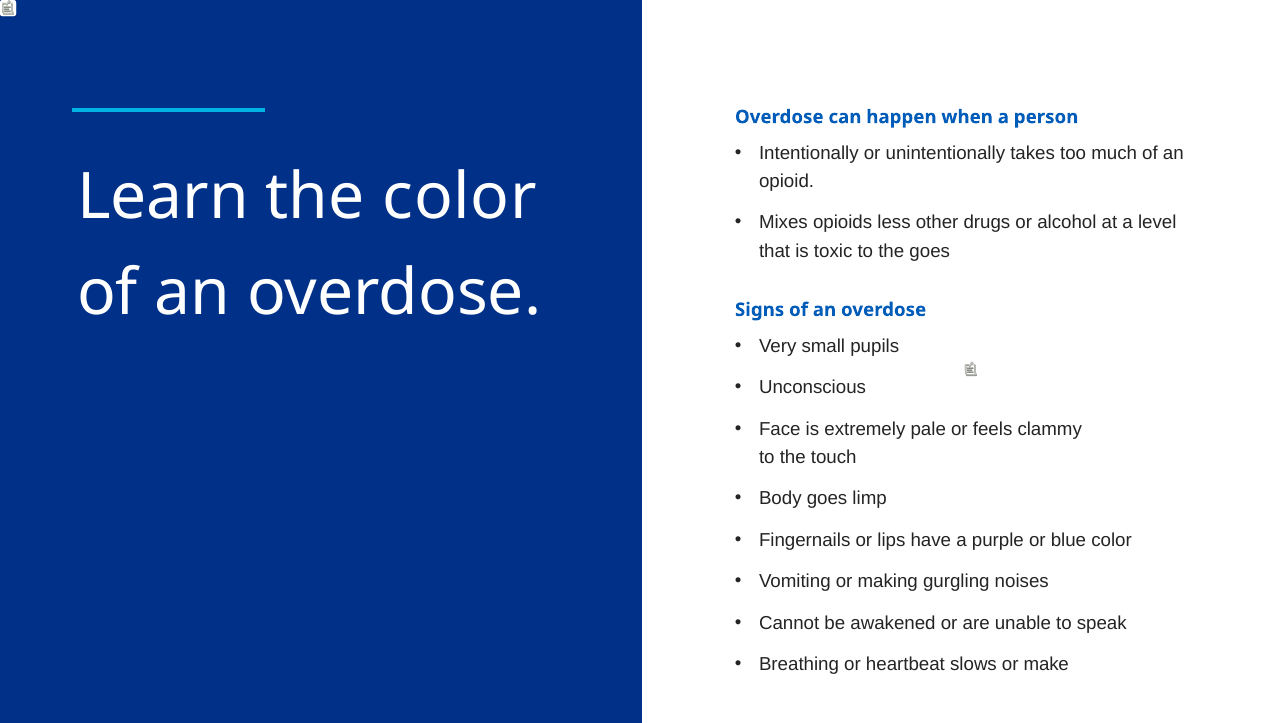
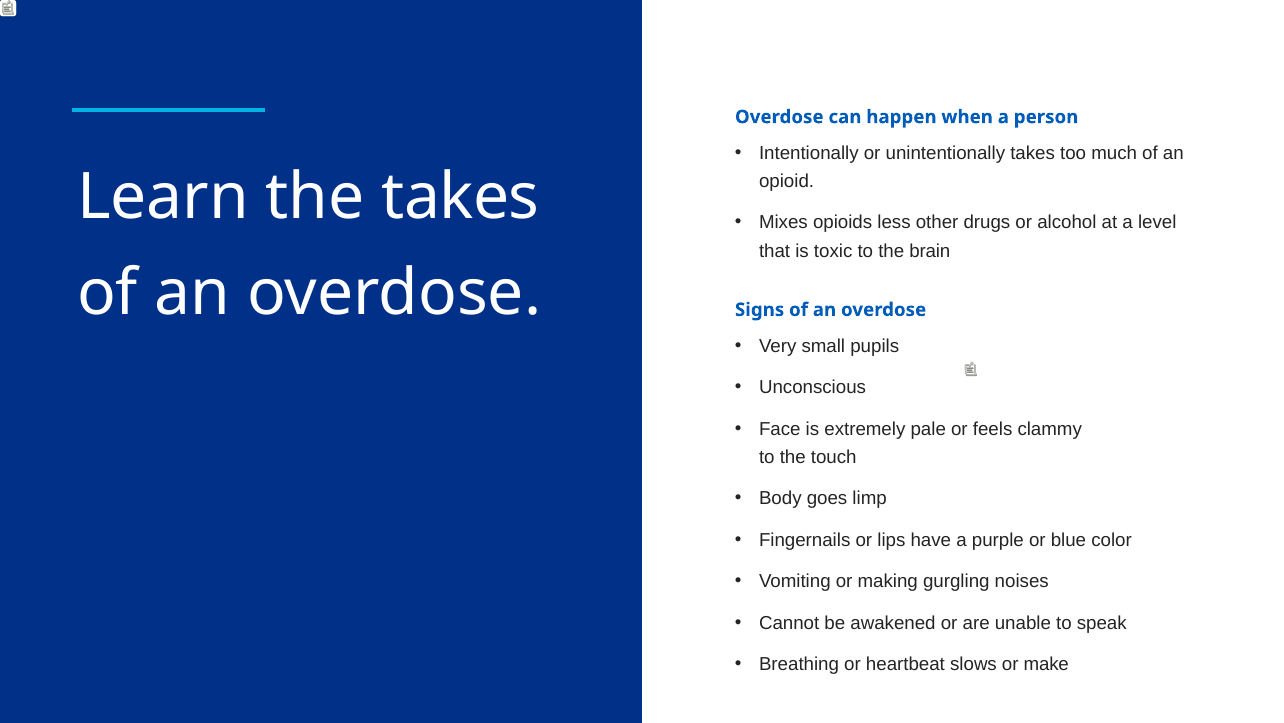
the color: color -> takes (461, 197)
the goes: goes -> brain (930, 251)
